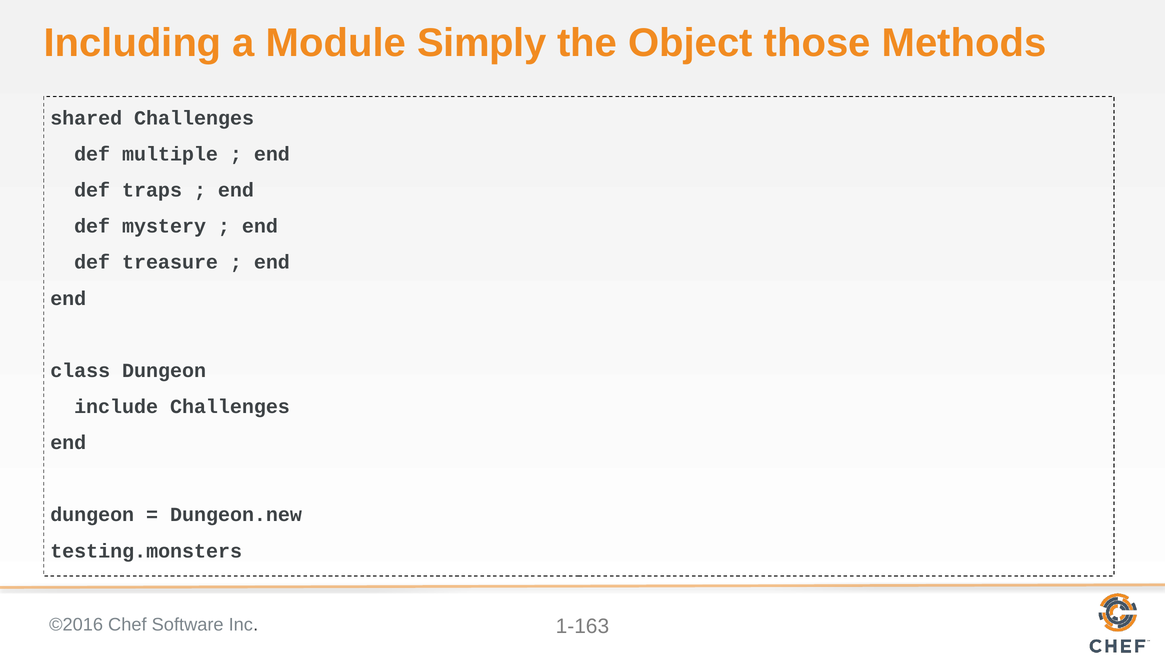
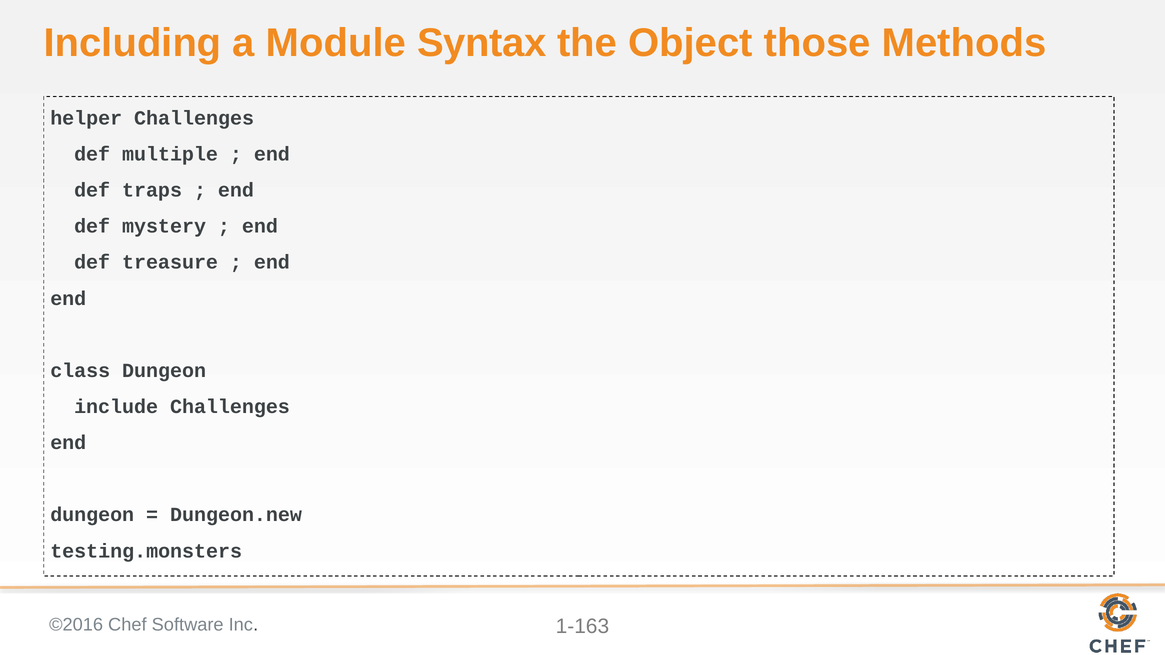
Simply: Simply -> Syntax (482, 43)
shared: shared -> helper (86, 118)
